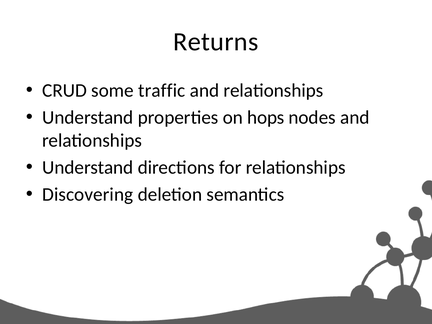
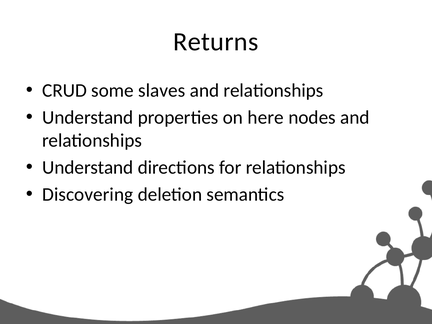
traffic: traffic -> slaves (162, 91)
hops: hops -> here (266, 118)
